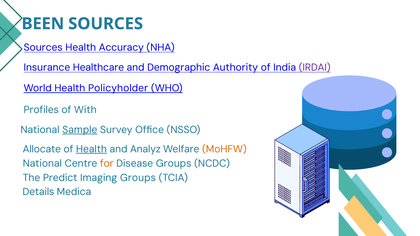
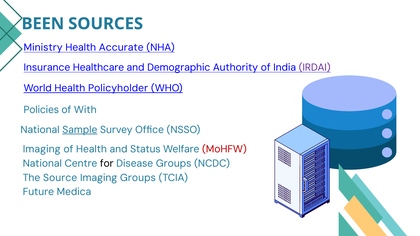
Sources: Sources -> Ministry (43, 48)
Accuracy: Accuracy -> Accurate (121, 48)
Profiles: Profiles -> Policies (41, 110)
Allocate: Allocate -> Imaging (42, 149)
Health underline: present -> none (91, 149)
Analyz: Analyz -> Status (145, 149)
MoHFW colour: orange -> red (224, 149)
for colour: orange -> black (107, 164)
Predict: Predict -> Source (60, 178)
Details: Details -> Future (38, 192)
